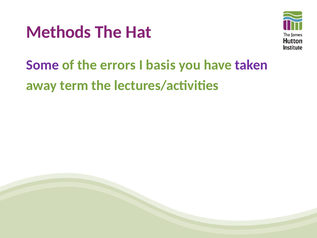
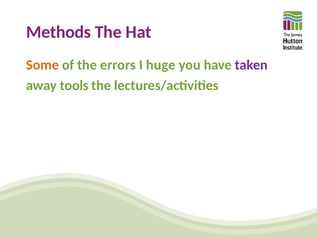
Some colour: purple -> orange (43, 65)
basis: basis -> huge (161, 65)
term: term -> tools (74, 85)
